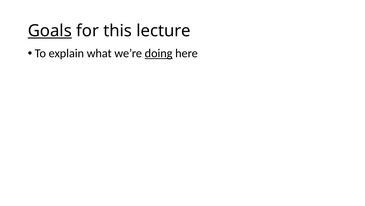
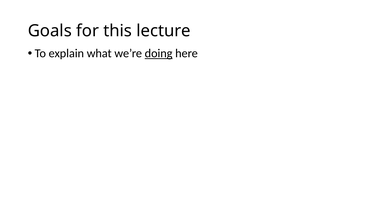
Goals underline: present -> none (50, 31)
